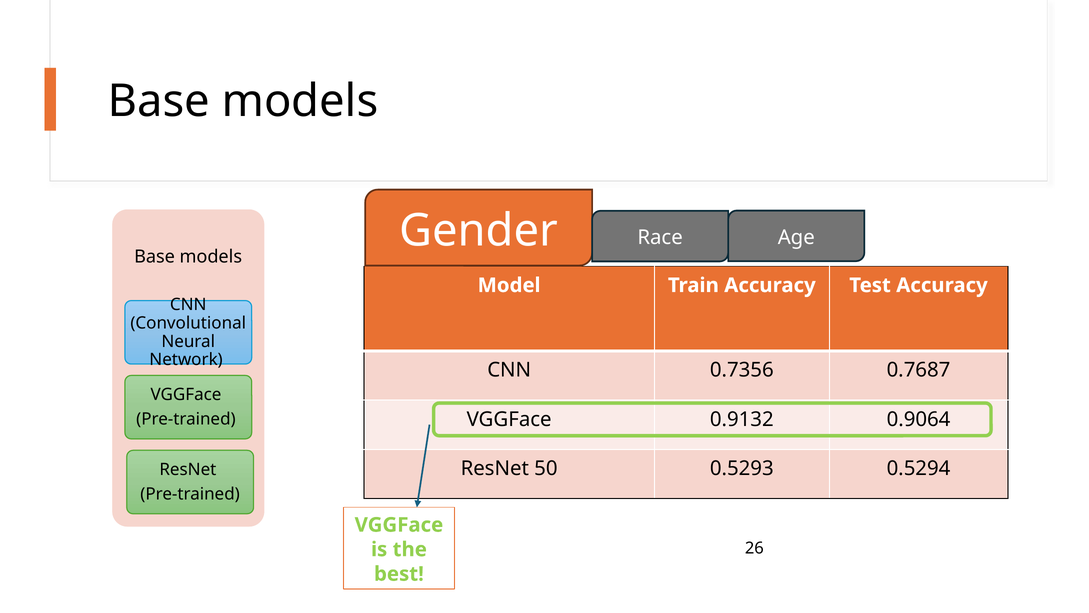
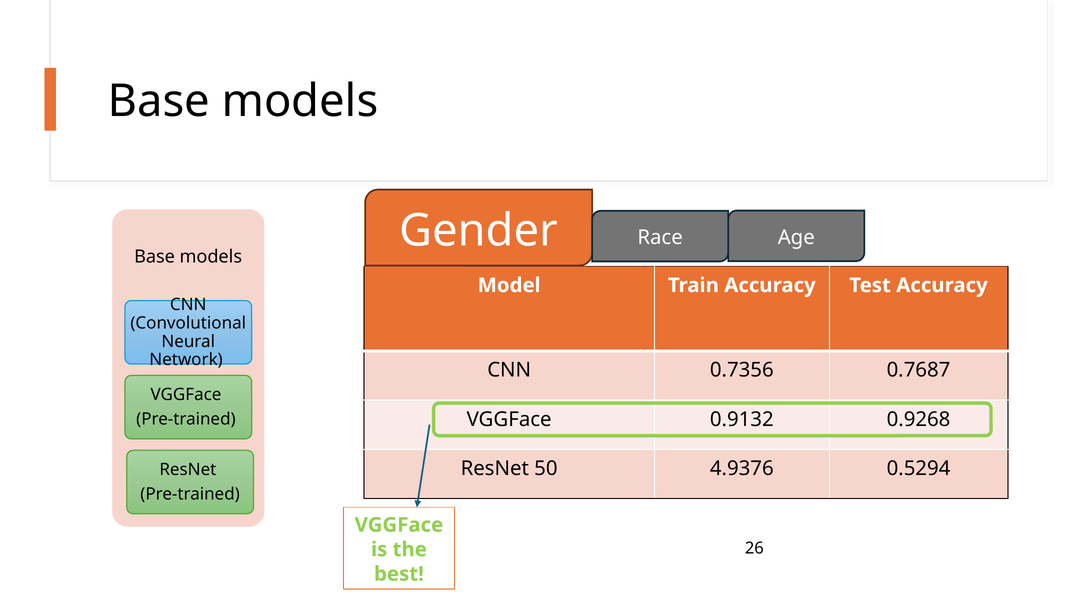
0.9064: 0.9064 -> 0.9268 (919, 419)
0.5293: 0.5293 -> 4.9376 (742, 468)
